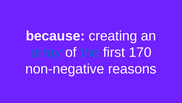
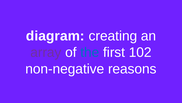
because: because -> diagram (55, 36)
array colour: blue -> purple (46, 52)
170: 170 -> 102 (140, 52)
